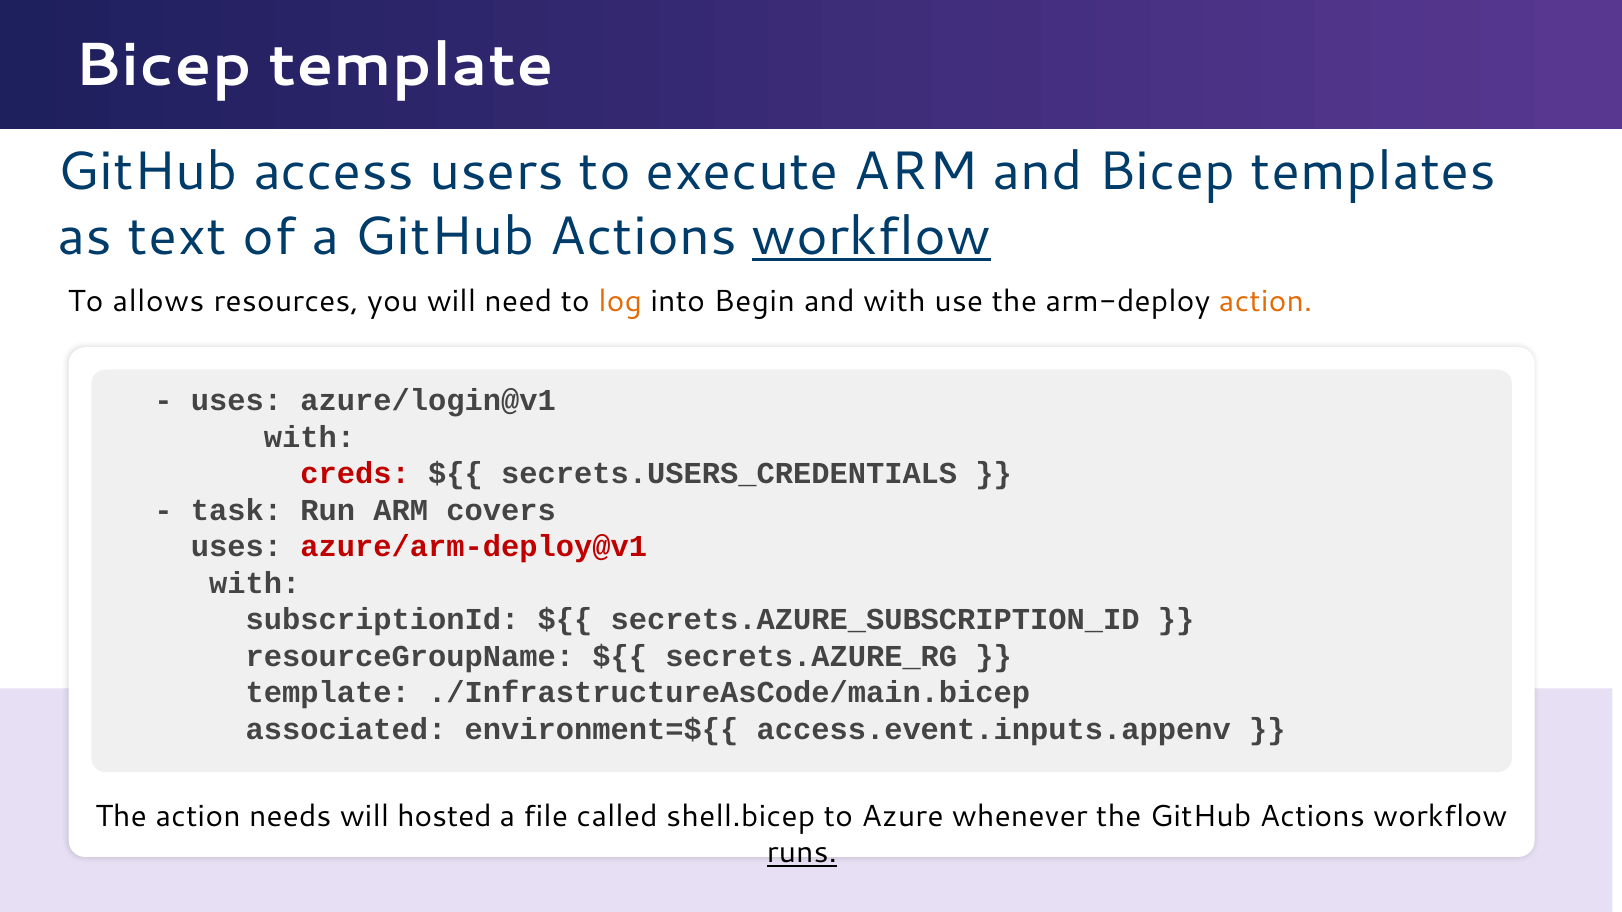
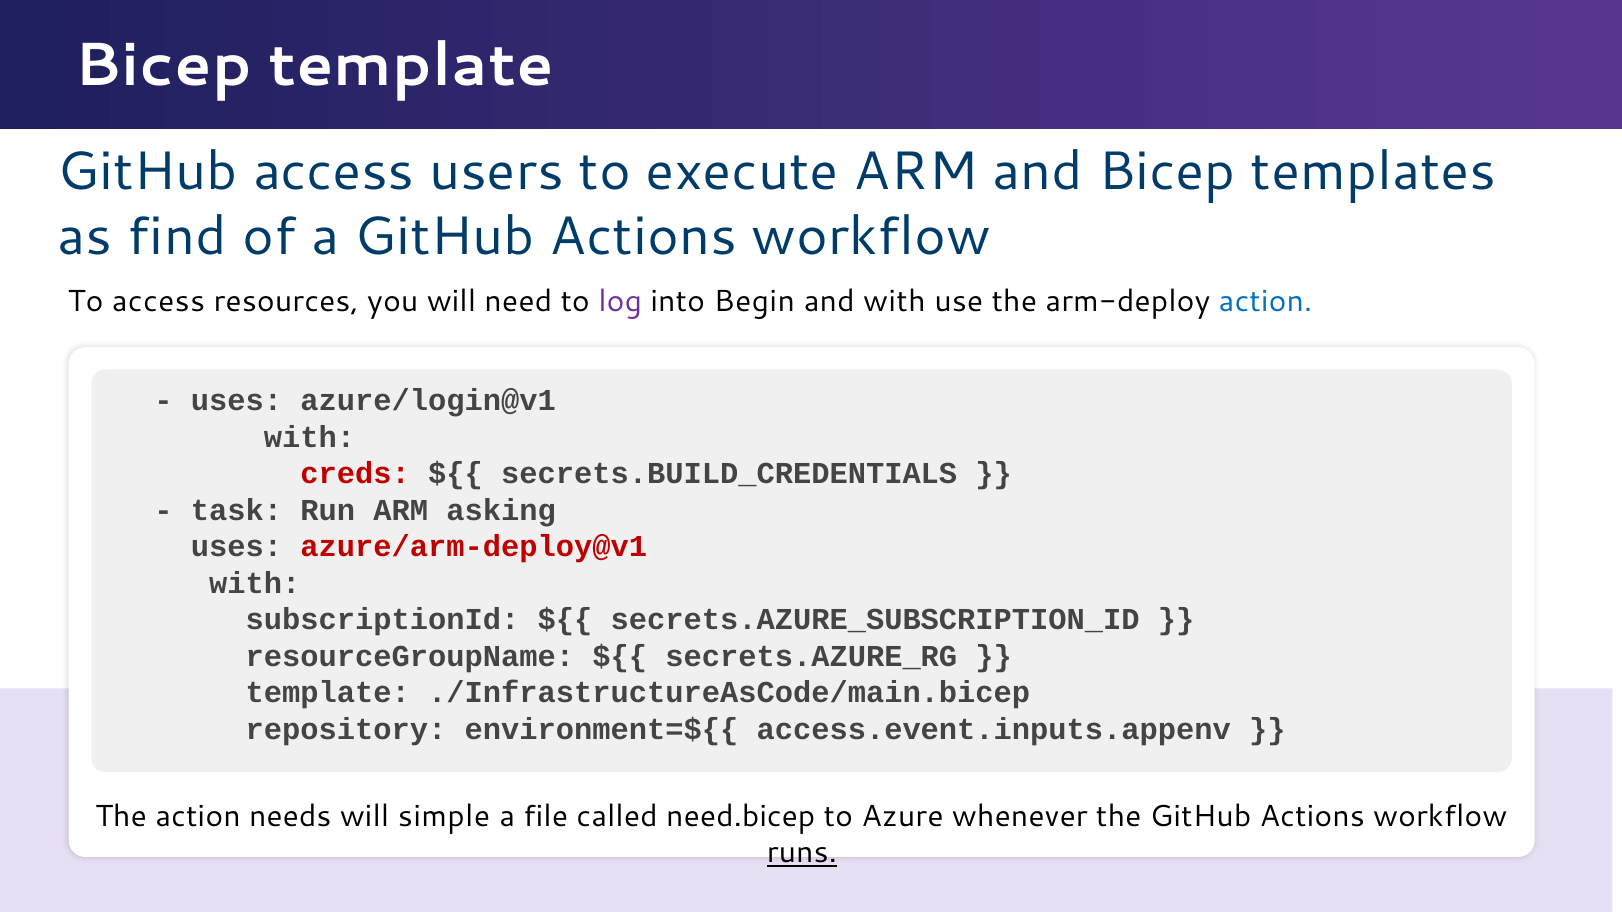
text: text -> find (177, 236)
workflow underline: present -> none (871, 236)
To allows: allows -> access (158, 302)
log colour: orange -> purple (620, 302)
action colour: orange -> blue (1266, 302)
secrets.USERS_CREDENTIALS: secrets.USERS_CREDENTIALS -> secrets.BUILD_CREDENTIALS (729, 474)
covers: covers -> asking (501, 511)
associated: associated -> repository (346, 730)
hosted: hosted -> simple (444, 817)
shell.bicep: shell.bicep -> need.bicep (741, 817)
